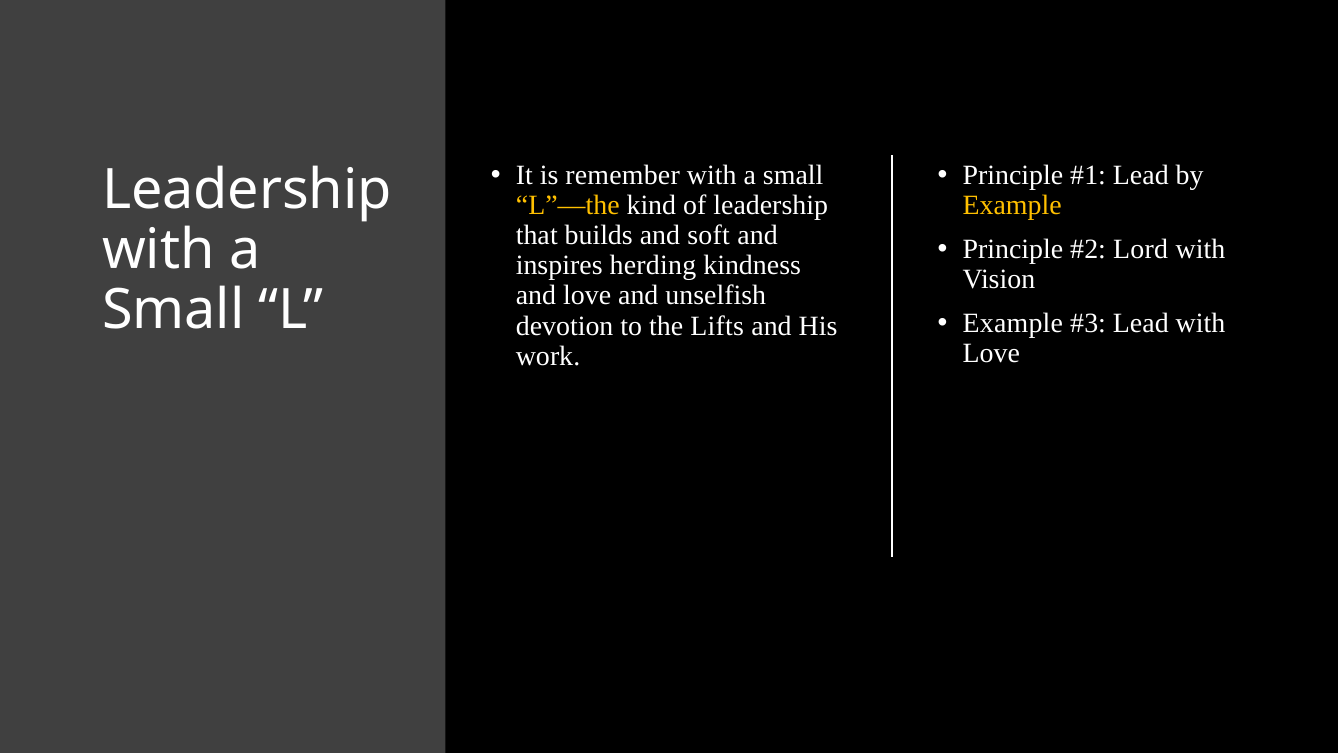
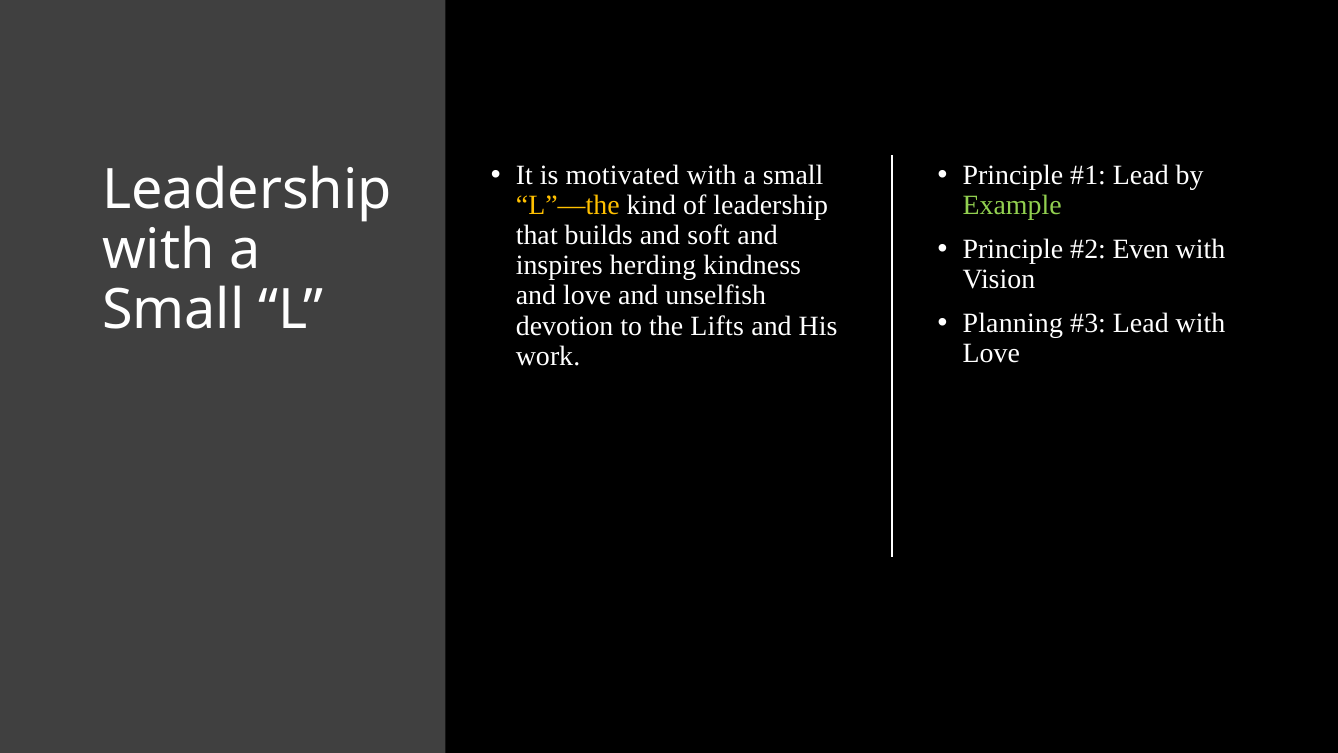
remember: remember -> motivated (623, 175)
Example colour: yellow -> light green (1012, 205)
Lord: Lord -> Even (1141, 249)
Example: Example -> Planning (1013, 323)
